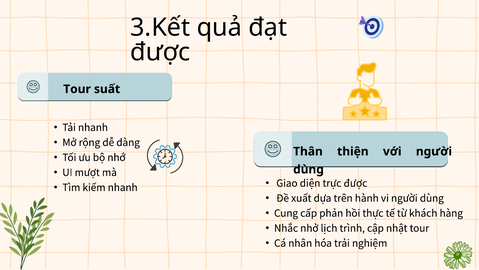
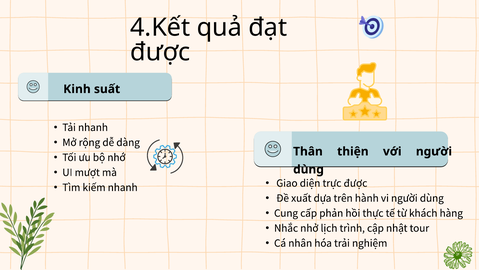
3.Kết: 3.Kết -> 4.Kết (160, 28)
Tour: Tour -> Kinh (77, 89)
